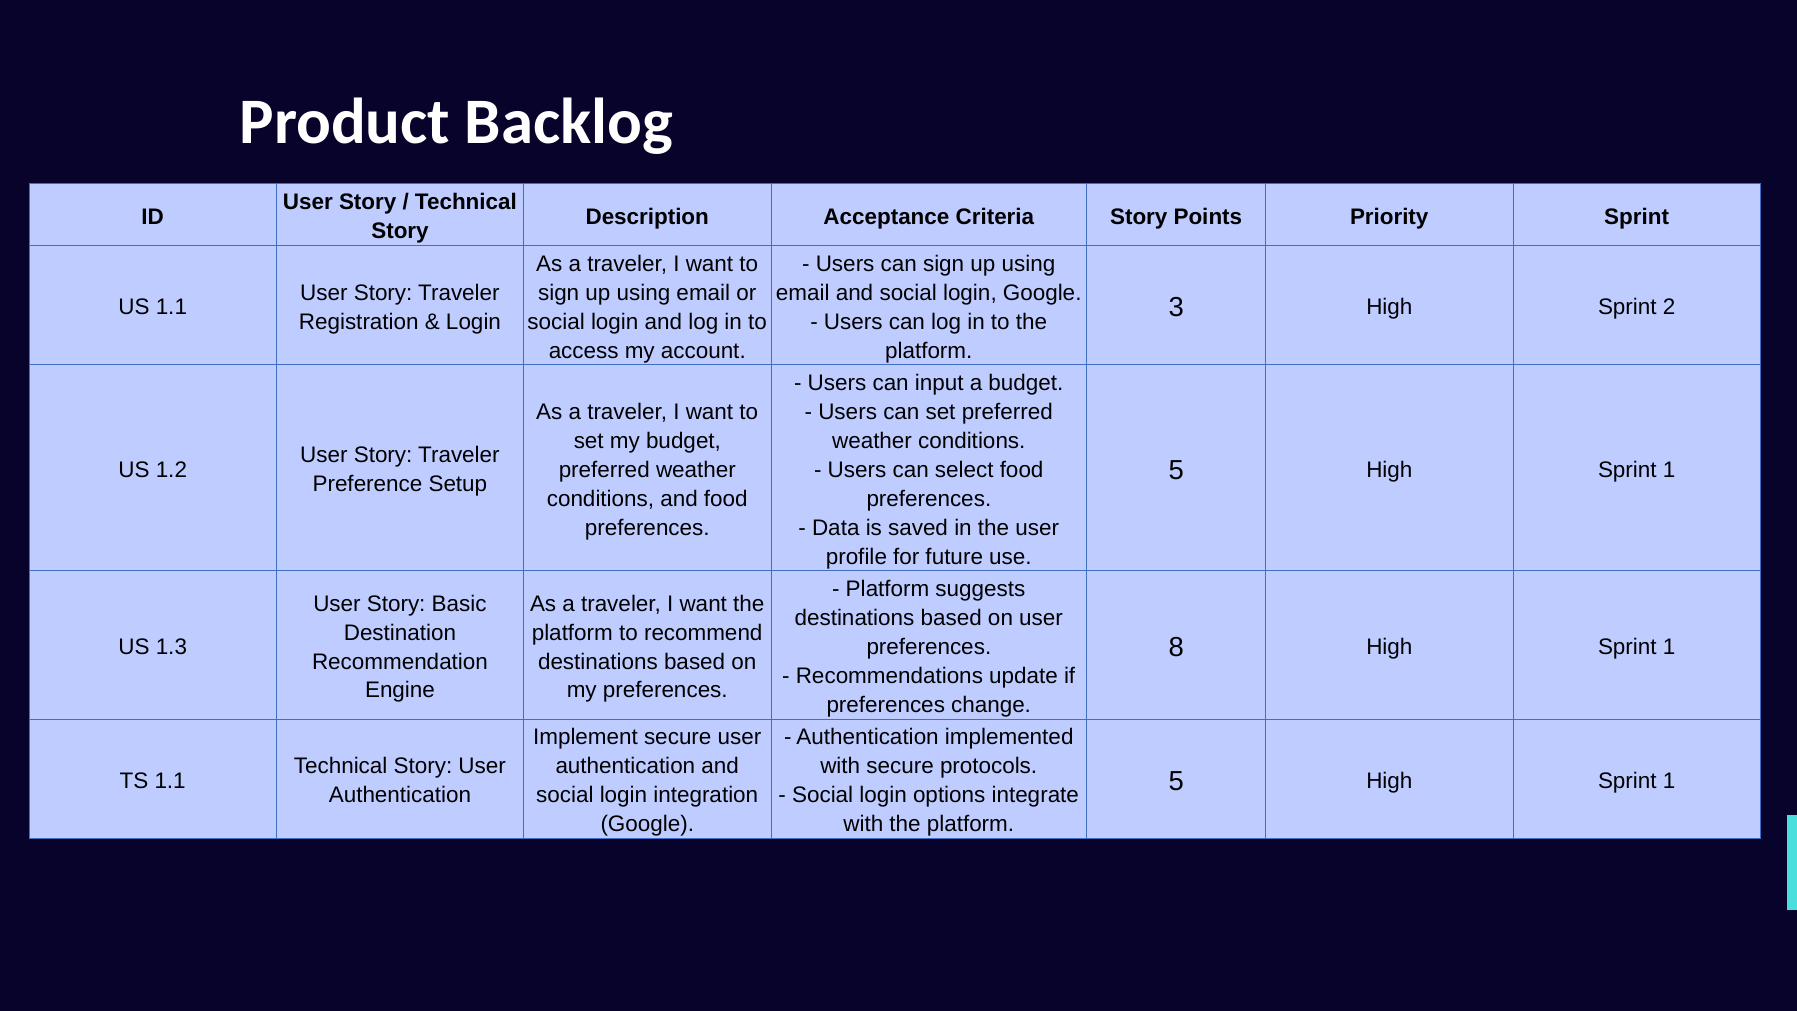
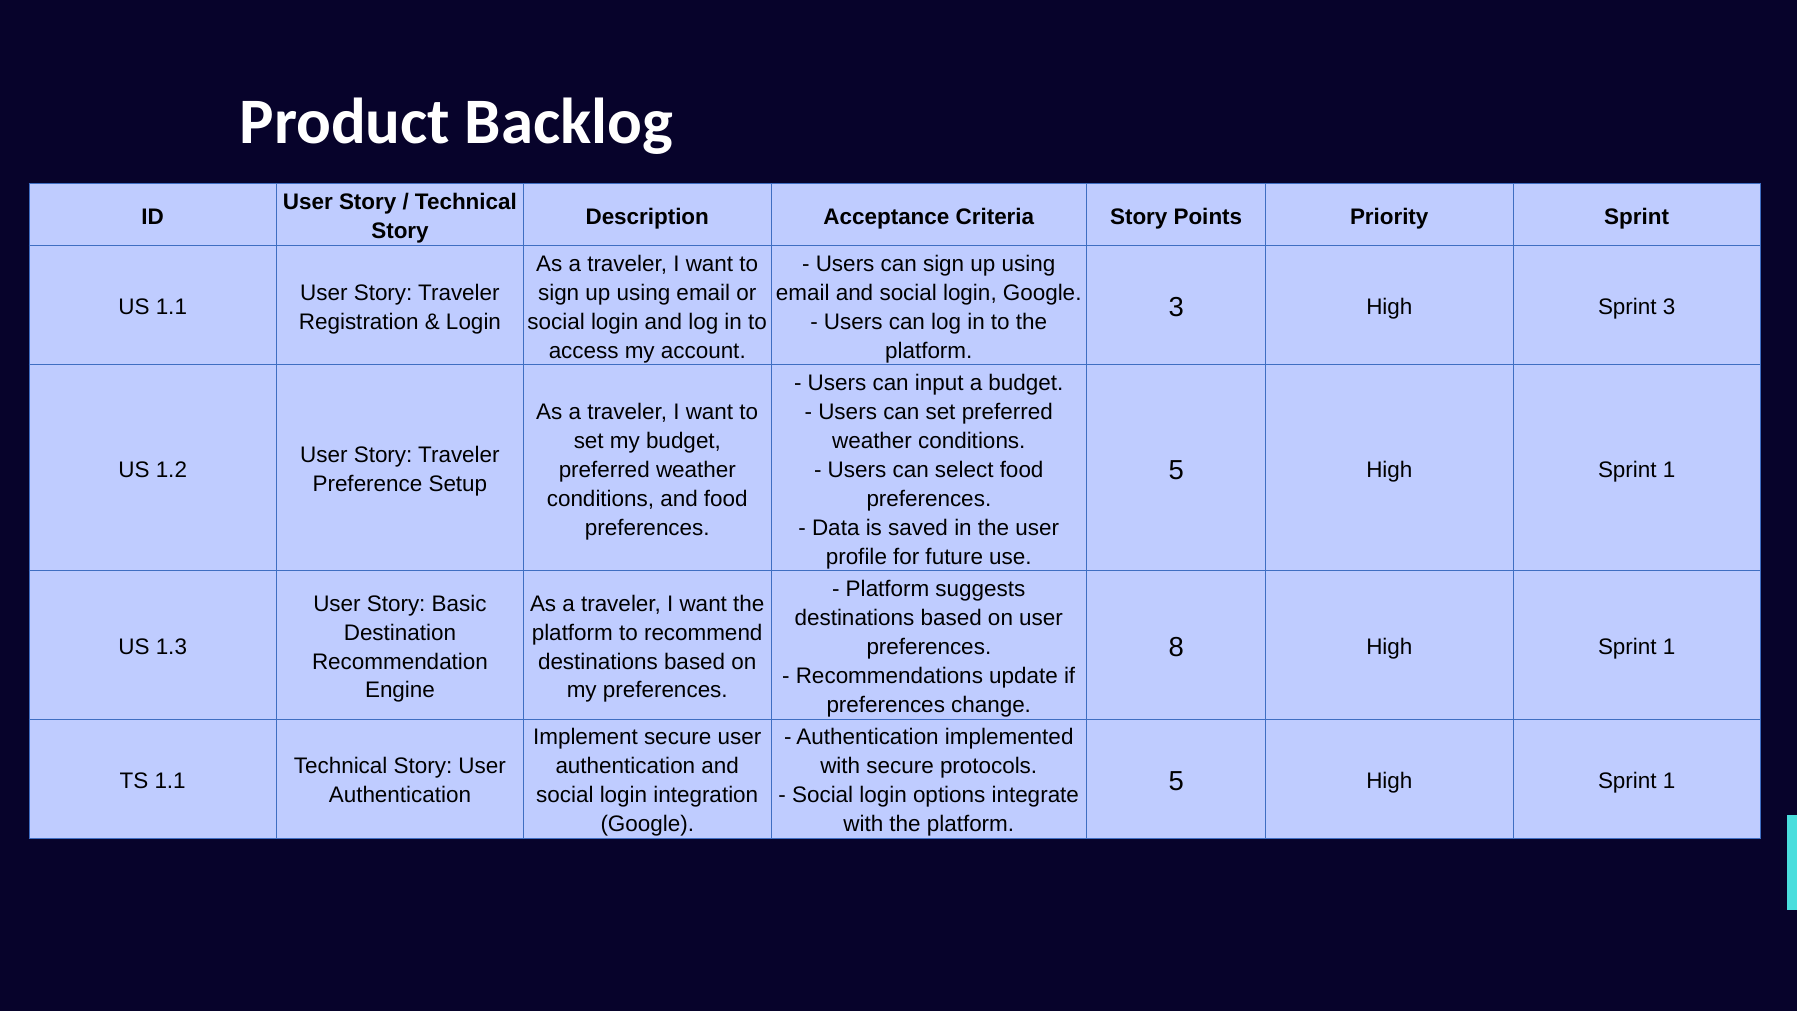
Sprint 2: 2 -> 3 (1669, 307)
